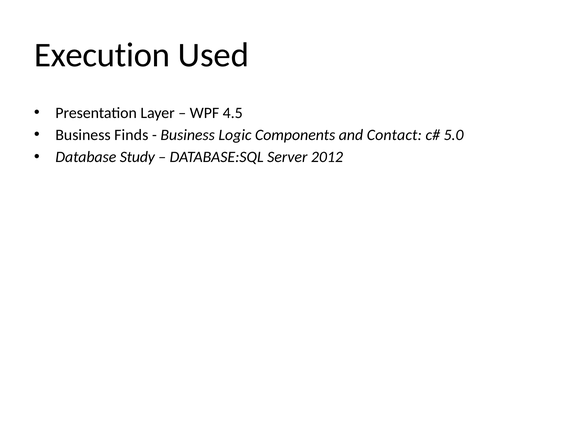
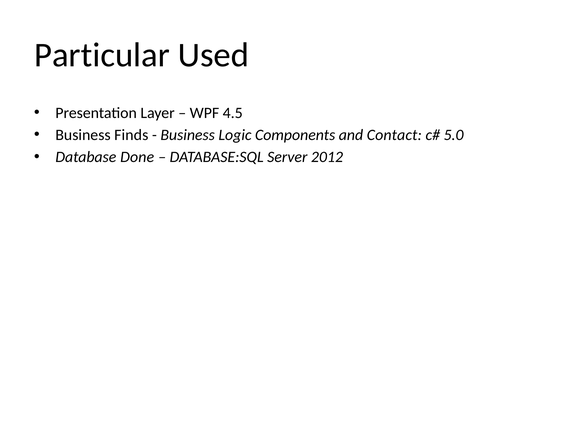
Execution: Execution -> Particular (102, 55)
Study: Study -> Done (137, 157)
